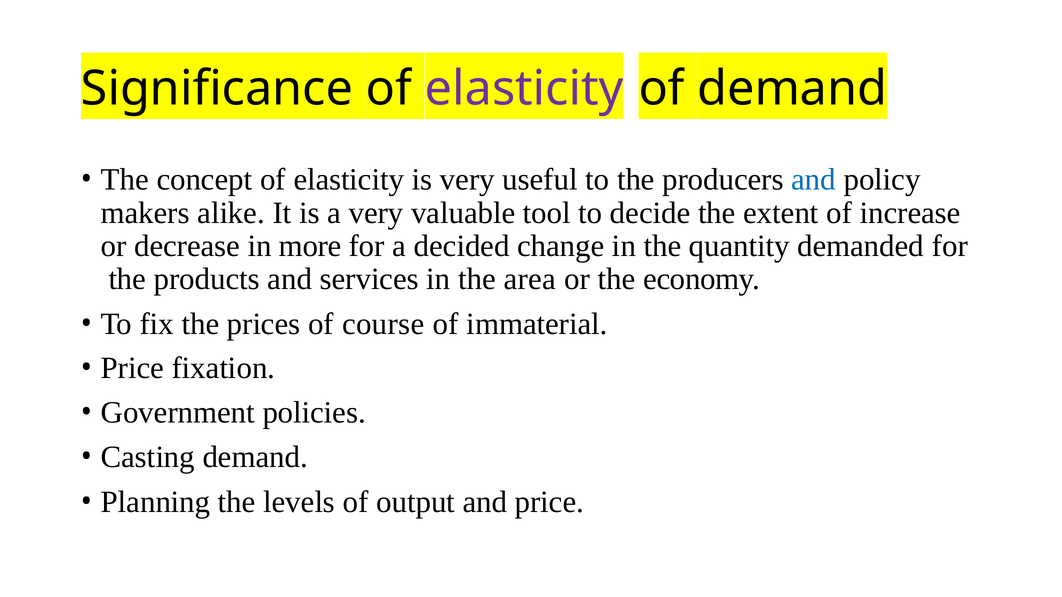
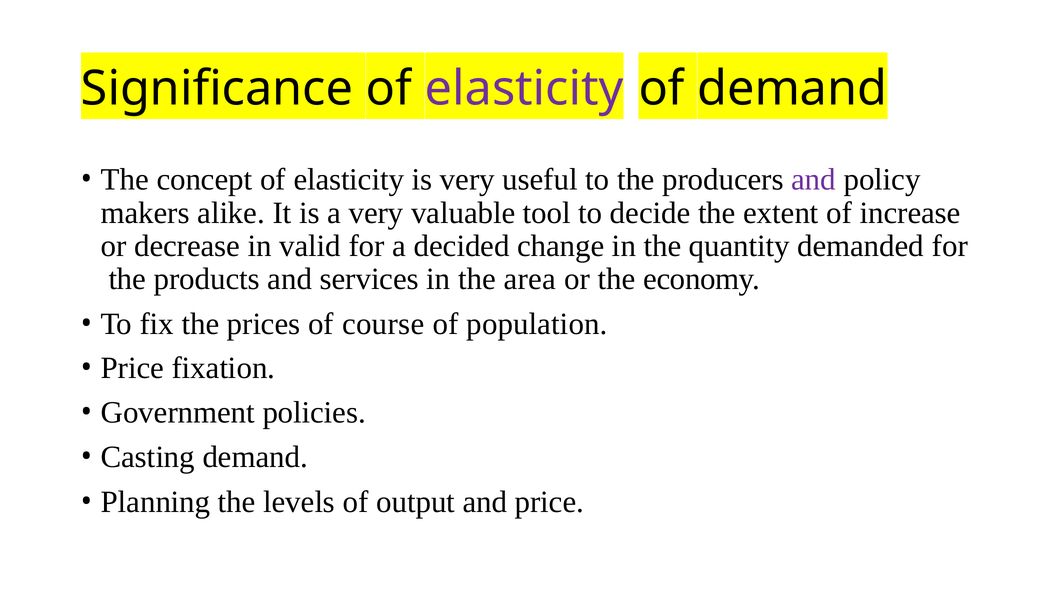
and colour: blue -> purple (814, 180)
more: more -> valid (310, 246)
immaterial: immaterial -> population (537, 324)
